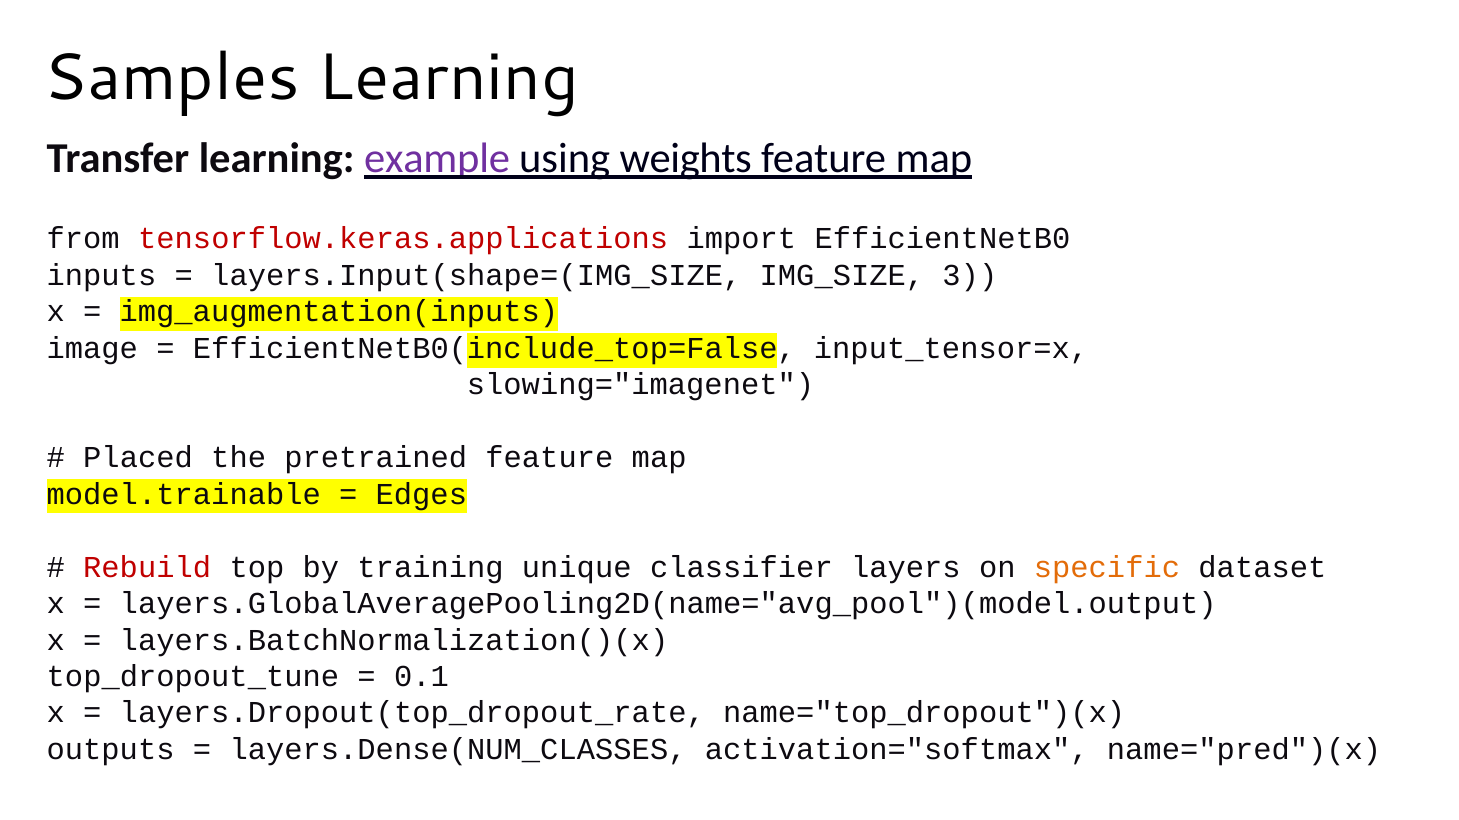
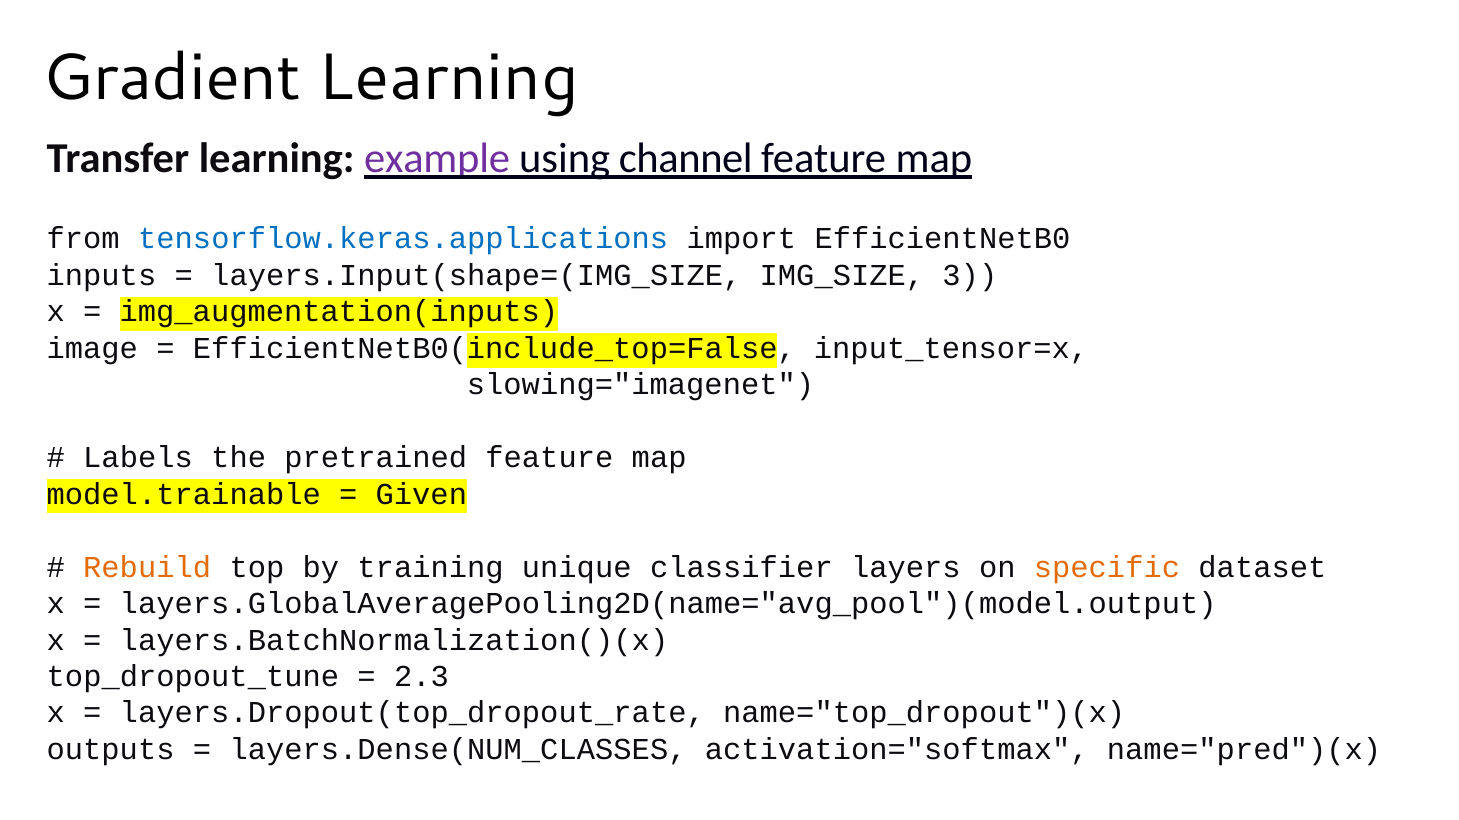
Samples: Samples -> Gradient (172, 78)
weights: weights -> channel (686, 159)
tensorflow.keras.applications colour: red -> blue (403, 239)
Placed: Placed -> Labels (138, 458)
Edges: Edges -> Given (421, 495)
Rebuild colour: red -> orange (147, 568)
0.1: 0.1 -> 2.3 (421, 677)
